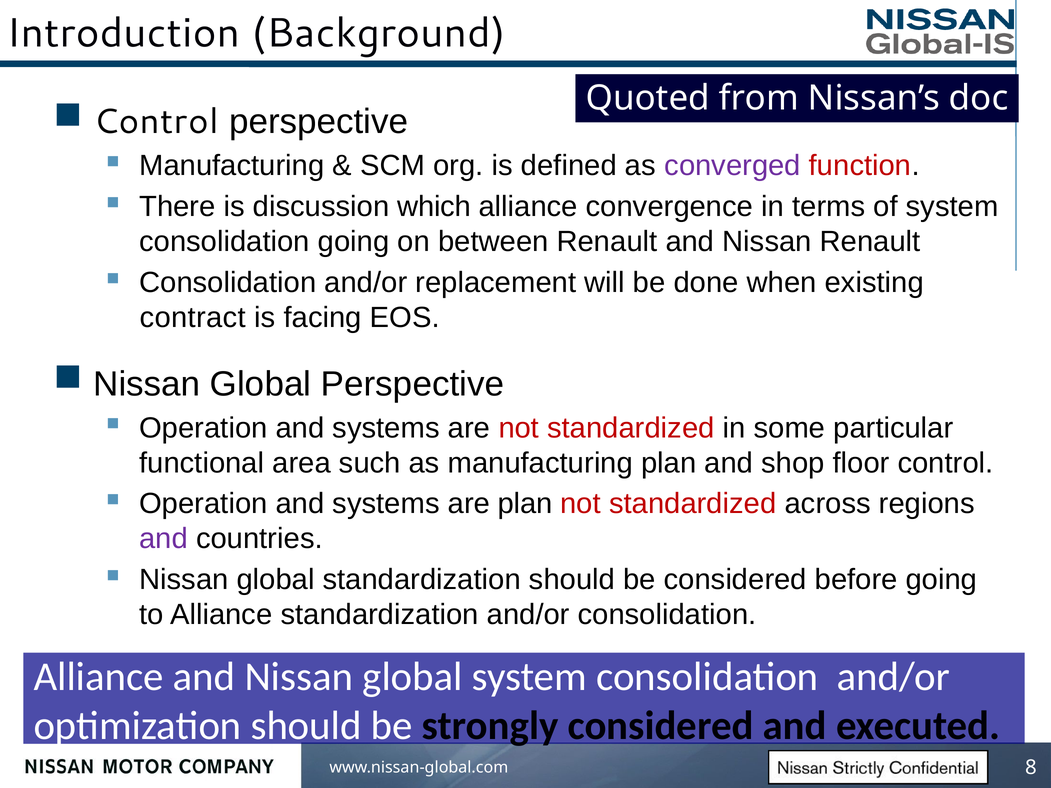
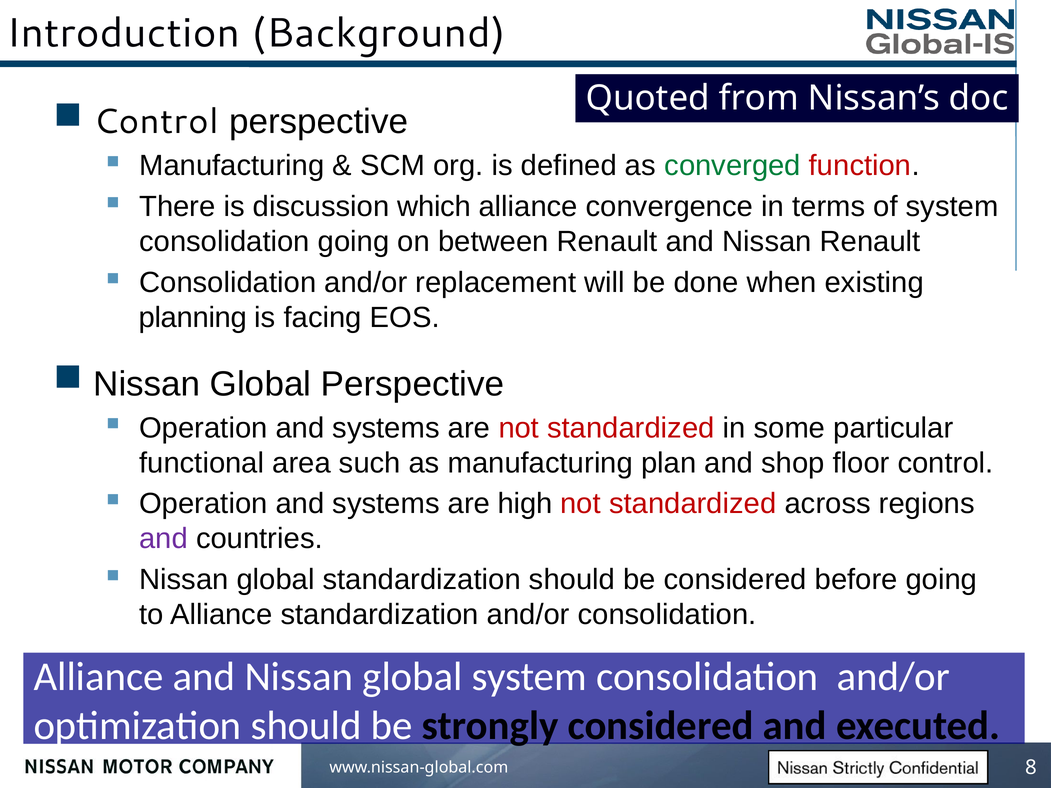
converged colour: purple -> green (733, 166)
contract: contract -> planning (193, 318)
are plan: plan -> high (525, 504)
